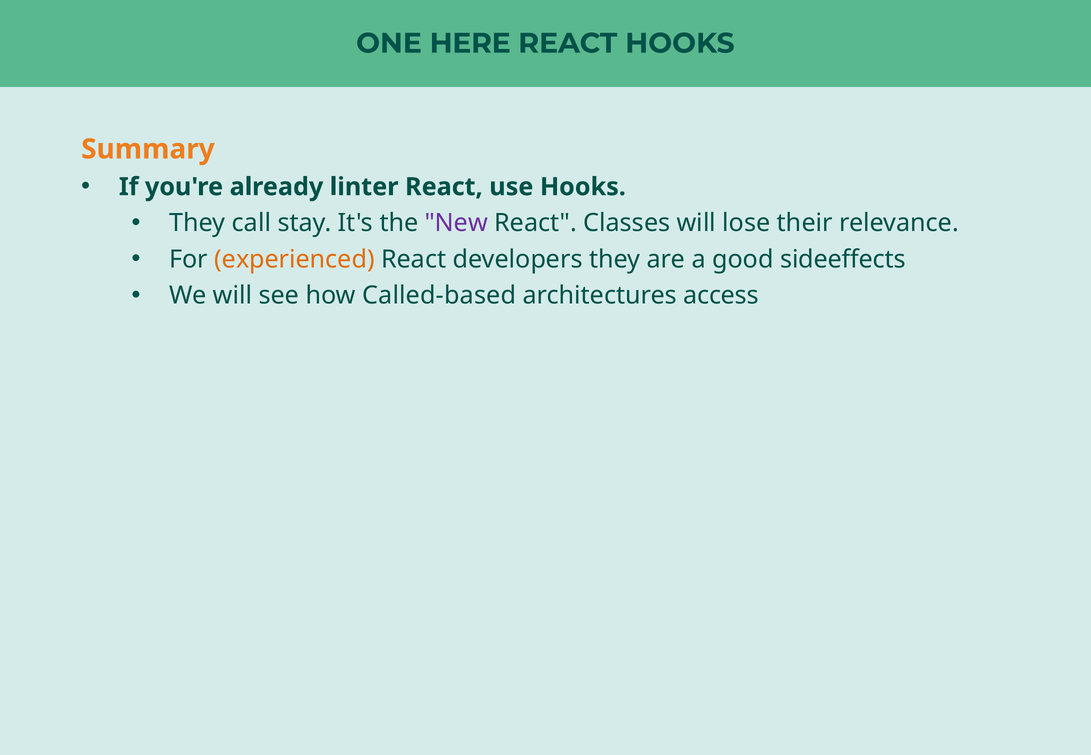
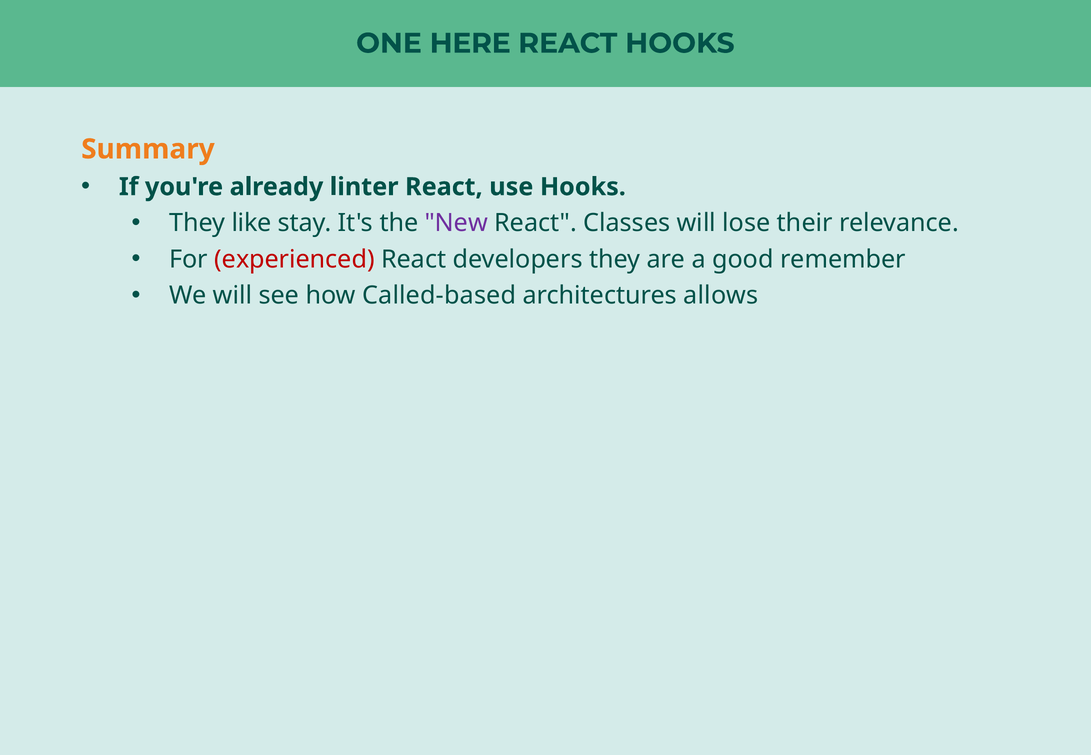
call: call -> like (252, 223)
experienced colour: orange -> red (294, 259)
sideeffects: sideeffects -> remember (843, 259)
access: access -> allows (721, 296)
